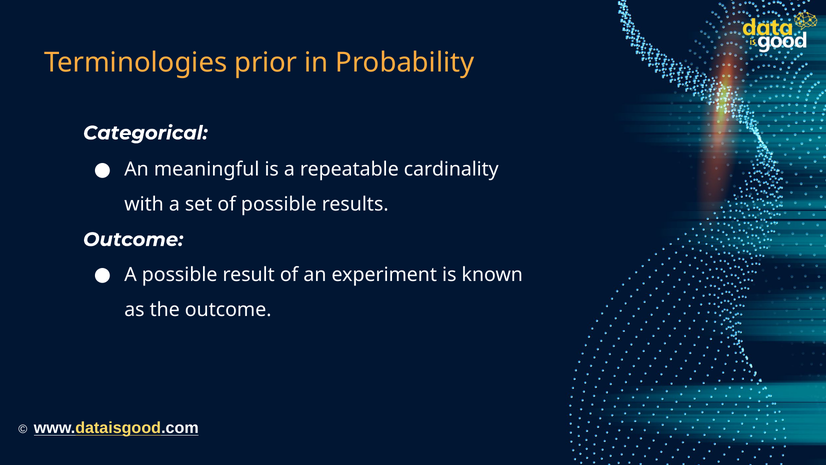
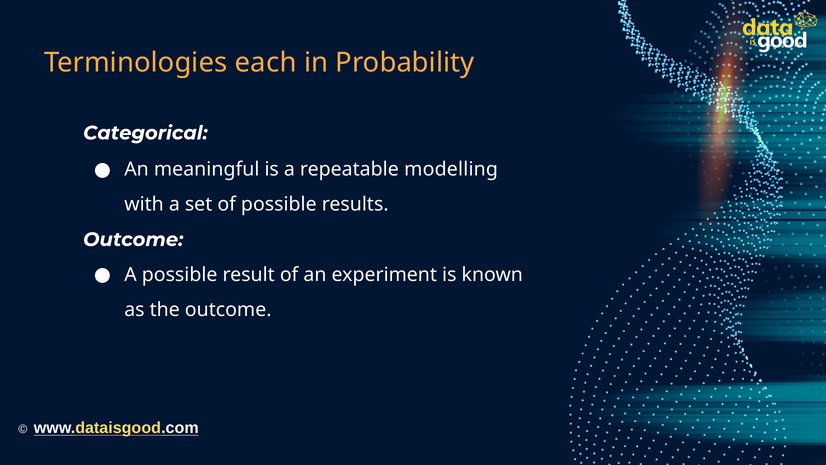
prior: prior -> each (266, 62)
cardinality: cardinality -> modelling (451, 169)
